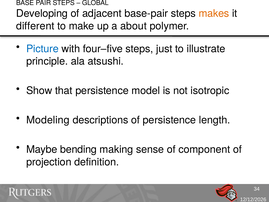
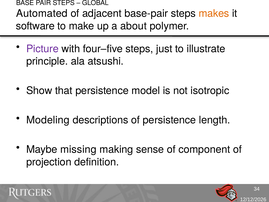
Developing: Developing -> Automated (42, 13)
different: different -> software (35, 26)
Picture colour: blue -> purple (42, 49)
bending: bending -> missing (78, 149)
